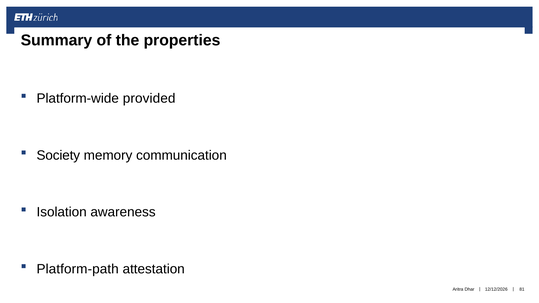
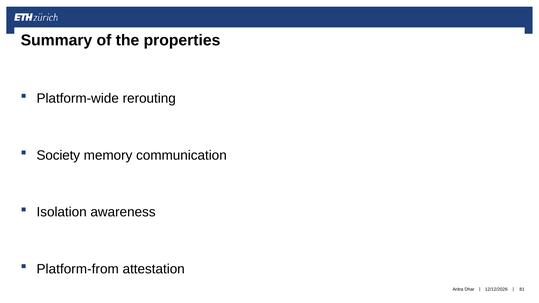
provided: provided -> rerouting (149, 99)
Platform-path: Platform-path -> Platform-from (78, 269)
